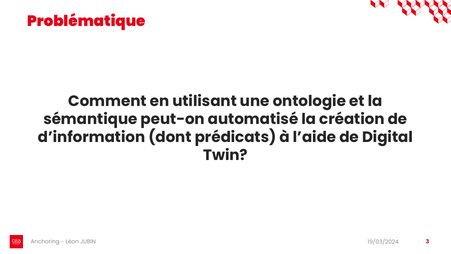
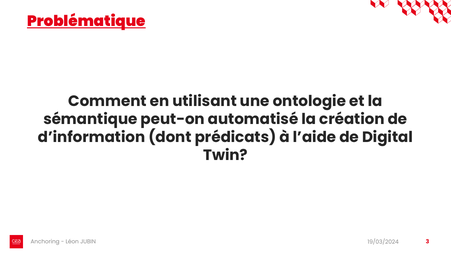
Problématique underline: none -> present (86, 21)
